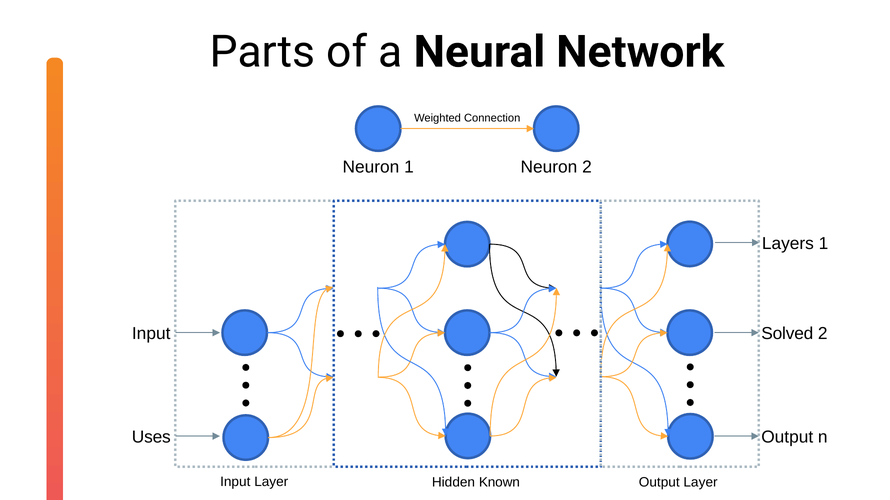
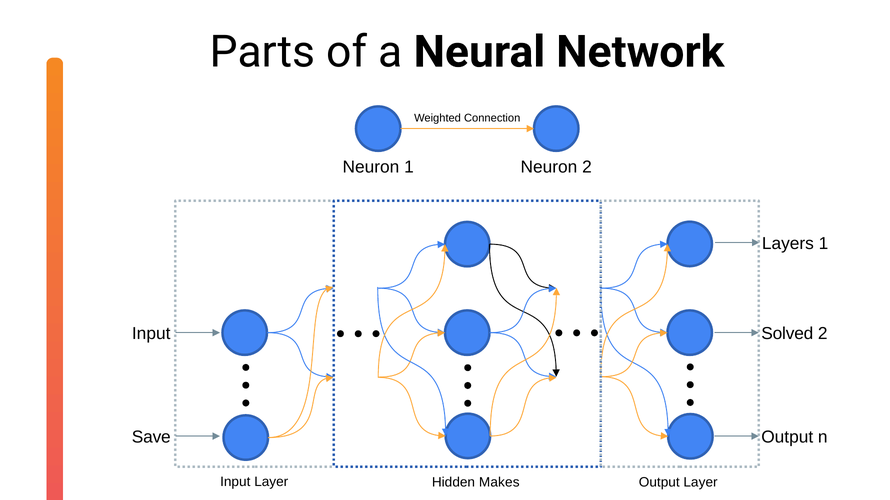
Uses: Uses -> Save (151, 438)
Known: Known -> Makes (499, 483)
